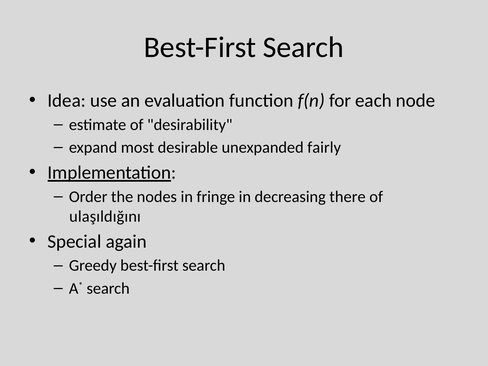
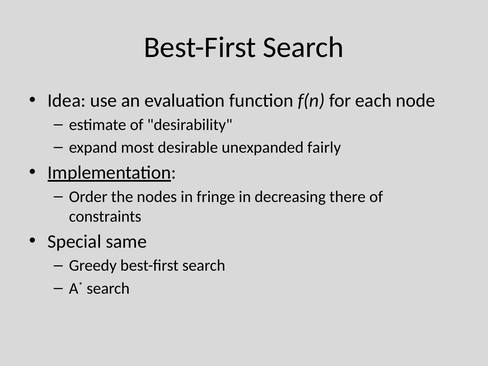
ulaşıldığını: ulaşıldığını -> constraints (105, 216)
again: again -> same (126, 241)
